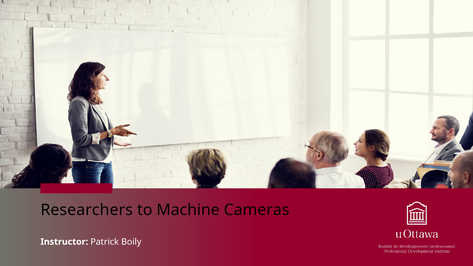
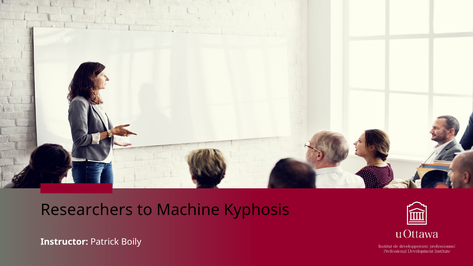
Cameras: Cameras -> Kyphosis (257, 210)
